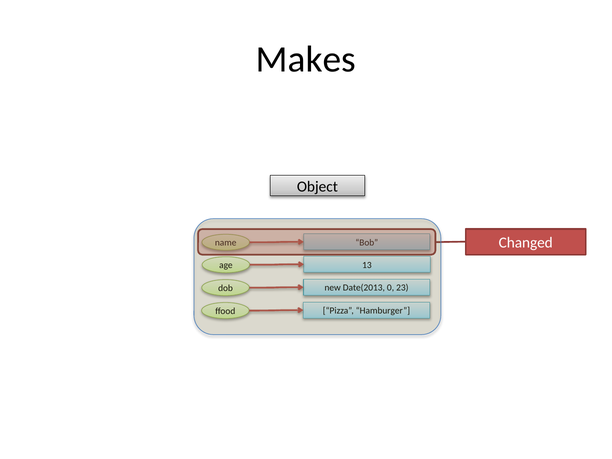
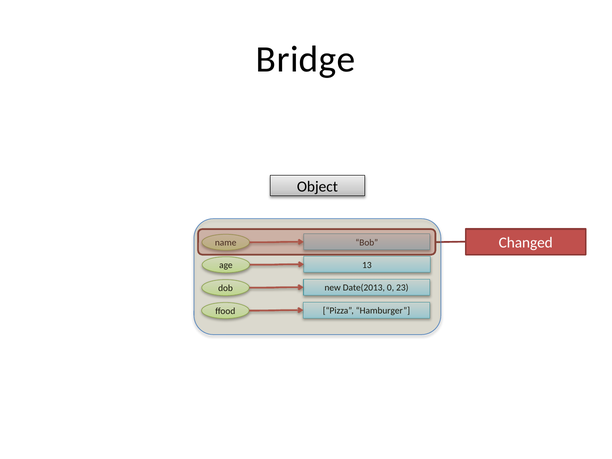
Makes: Makes -> Bridge (306, 59)
